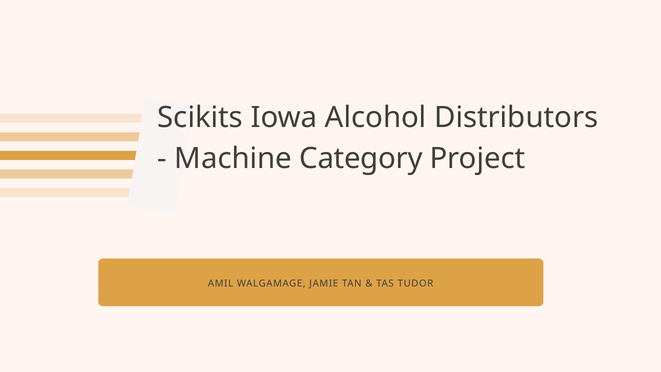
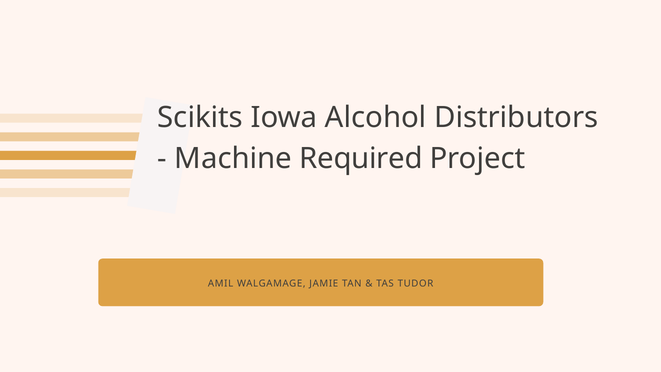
Category: Category -> Required (361, 159)
